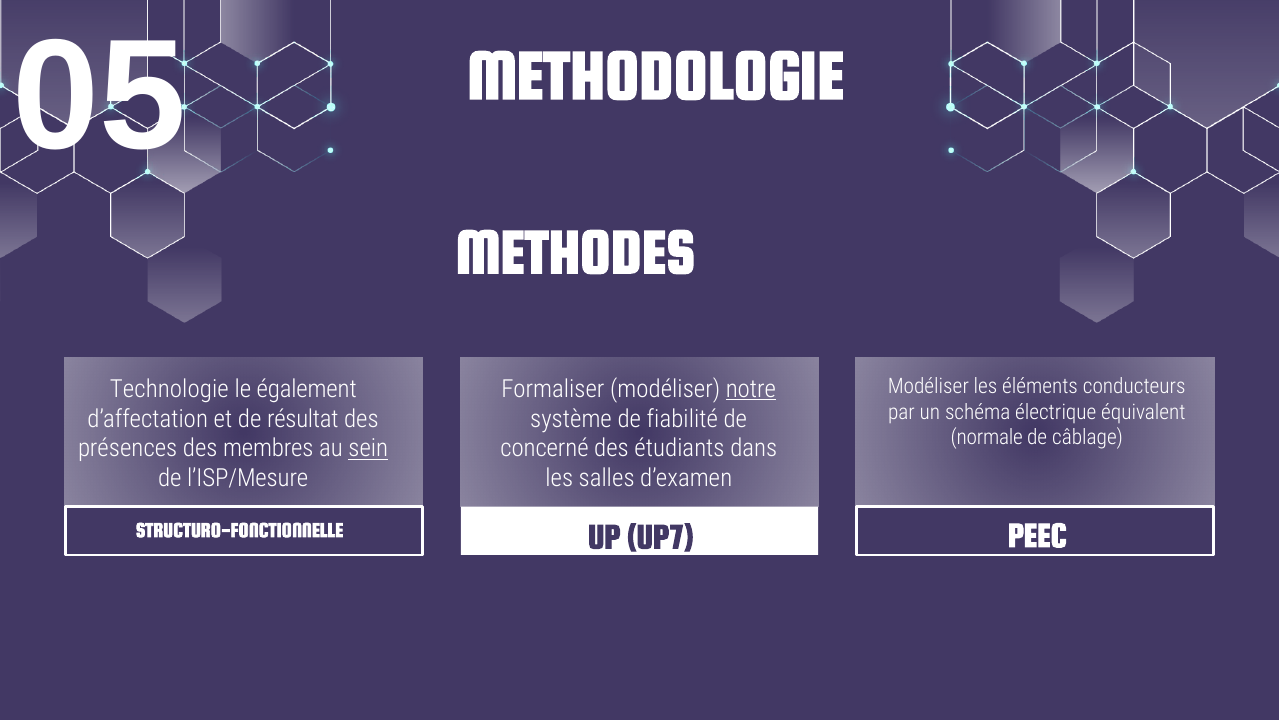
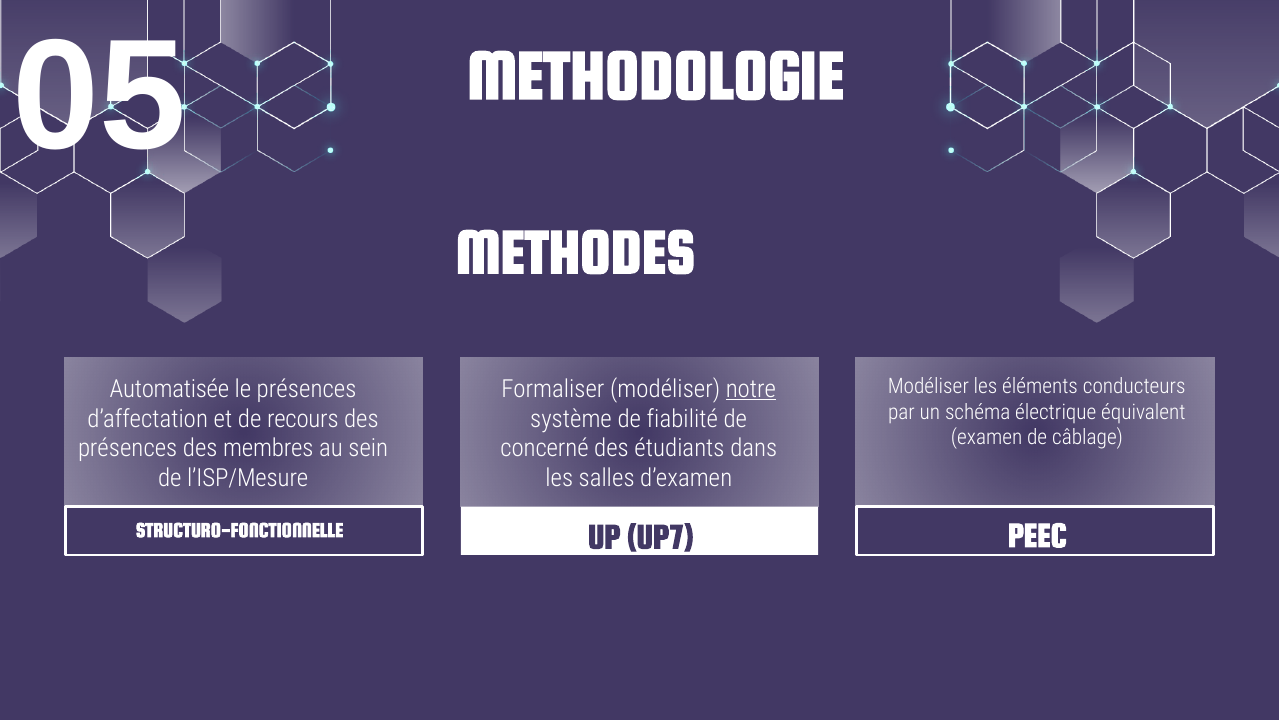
Technologie: Technologie -> Automatisée (169, 389)
le également: également -> présences (307, 389)
résultat: résultat -> recours (303, 418)
normale: normale -> examen (987, 437)
sein underline: present -> none (368, 448)
